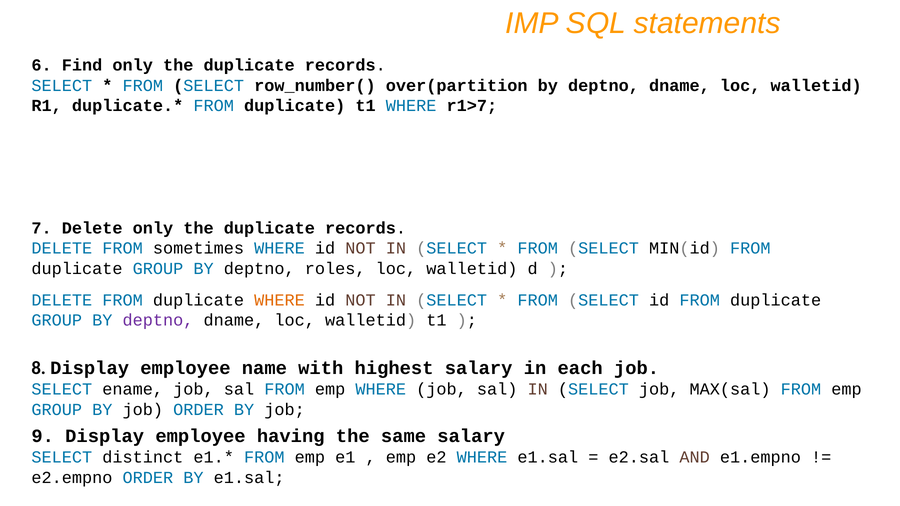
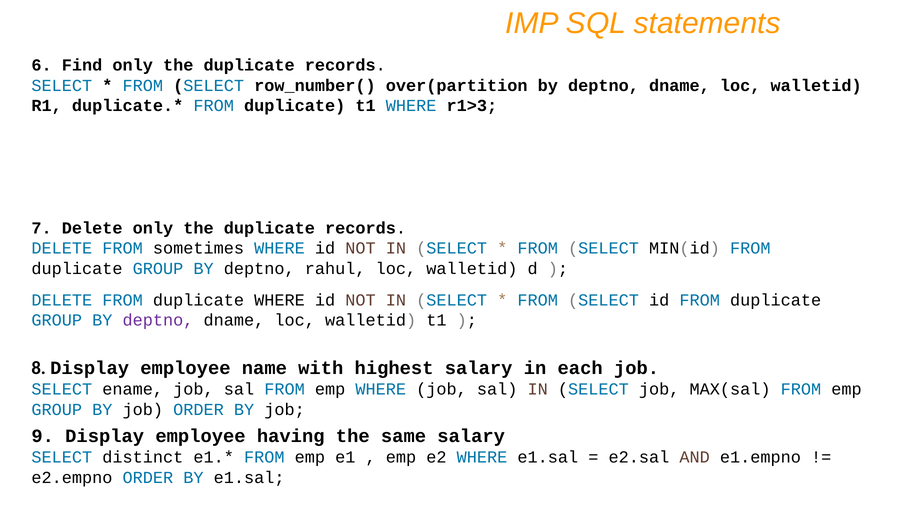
r1>7: r1>7 -> r1>3 (472, 106)
roles: roles -> rahul (335, 269)
WHERE colour: orange -> black (279, 300)
